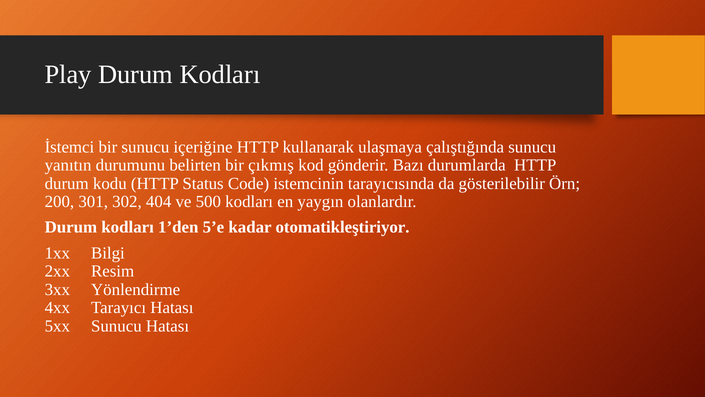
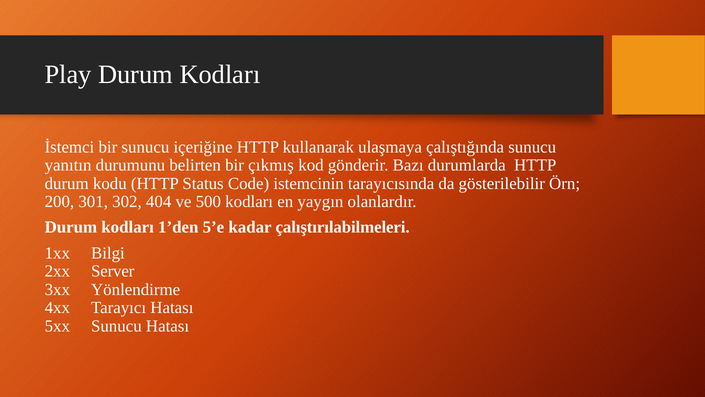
otomatikleştiriyor: otomatikleştiriyor -> çalıştırılabilmeleri (343, 227)
Resim: Resim -> Server (113, 271)
